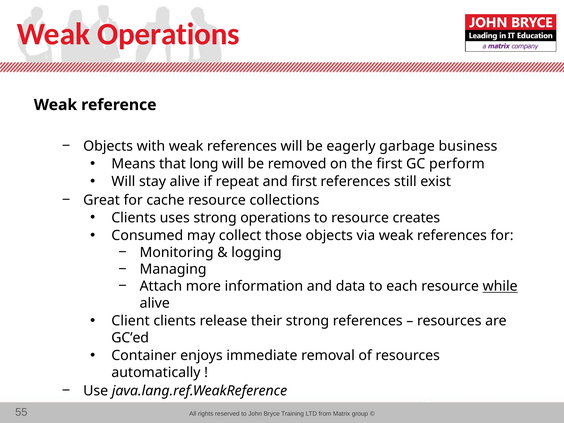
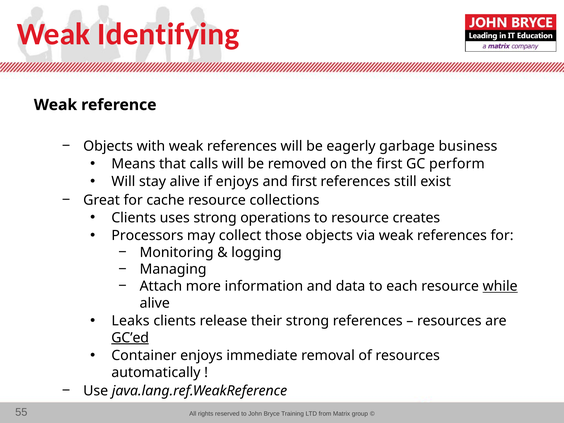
Weak Operations: Operations -> Identifying (168, 34)
long: long -> calls (204, 164)
if repeat: repeat -> enjoys (237, 182)
Consumed: Consumed -> Processors (147, 235)
Client: Client -> Leaks (131, 321)
GC’ed underline: none -> present (130, 338)
